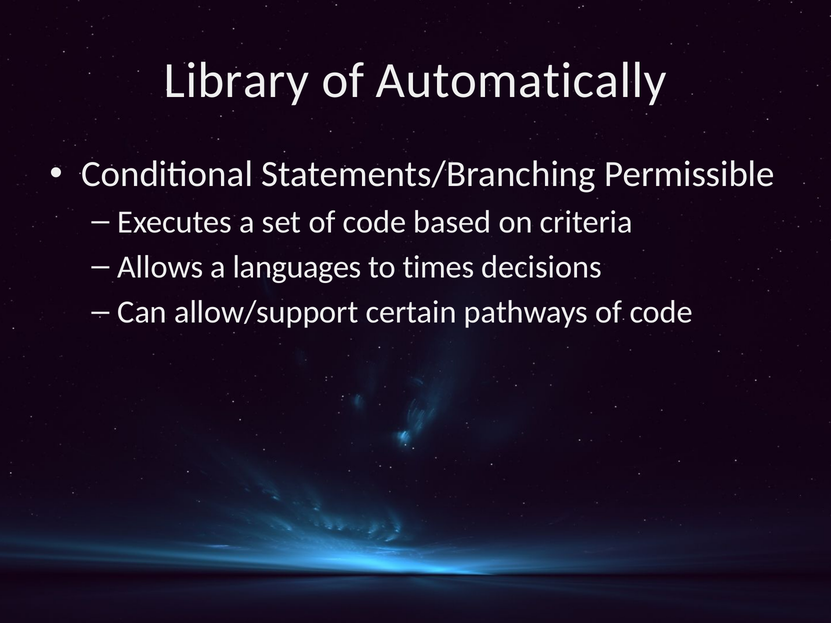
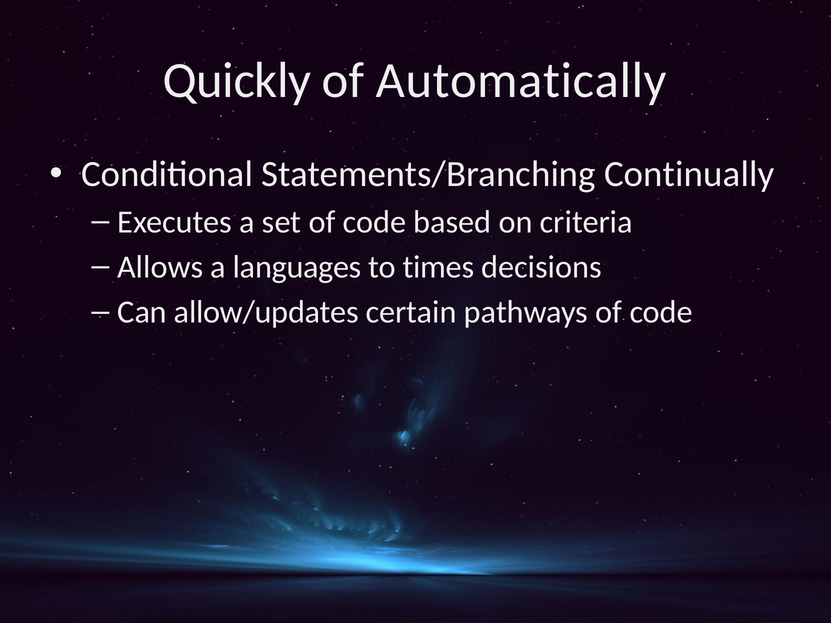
Library: Library -> Quickly (237, 80)
Permissible: Permissible -> Continually (689, 174)
allow/support: allow/support -> allow/updates (266, 312)
